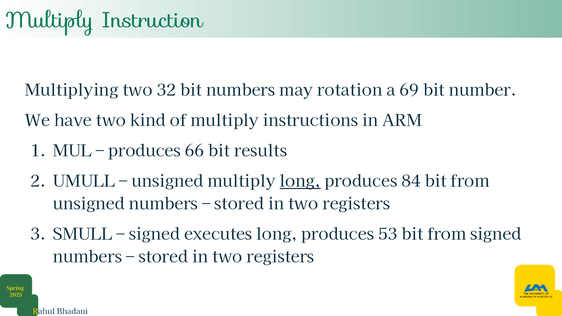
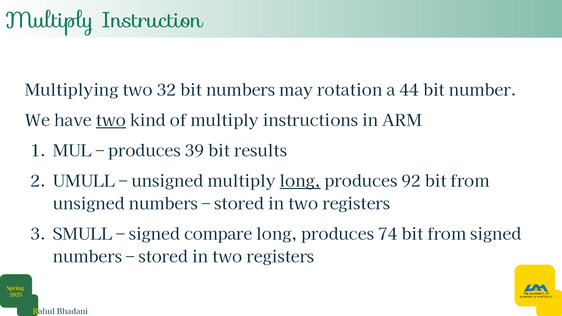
69: 69 -> 44 (409, 90)
two underline: none -> present (111, 121)
66: 66 -> 39 (195, 151)
84: 84 -> 92 (411, 182)
executes: executes -> compare (218, 235)
53: 53 -> 74 (388, 235)
